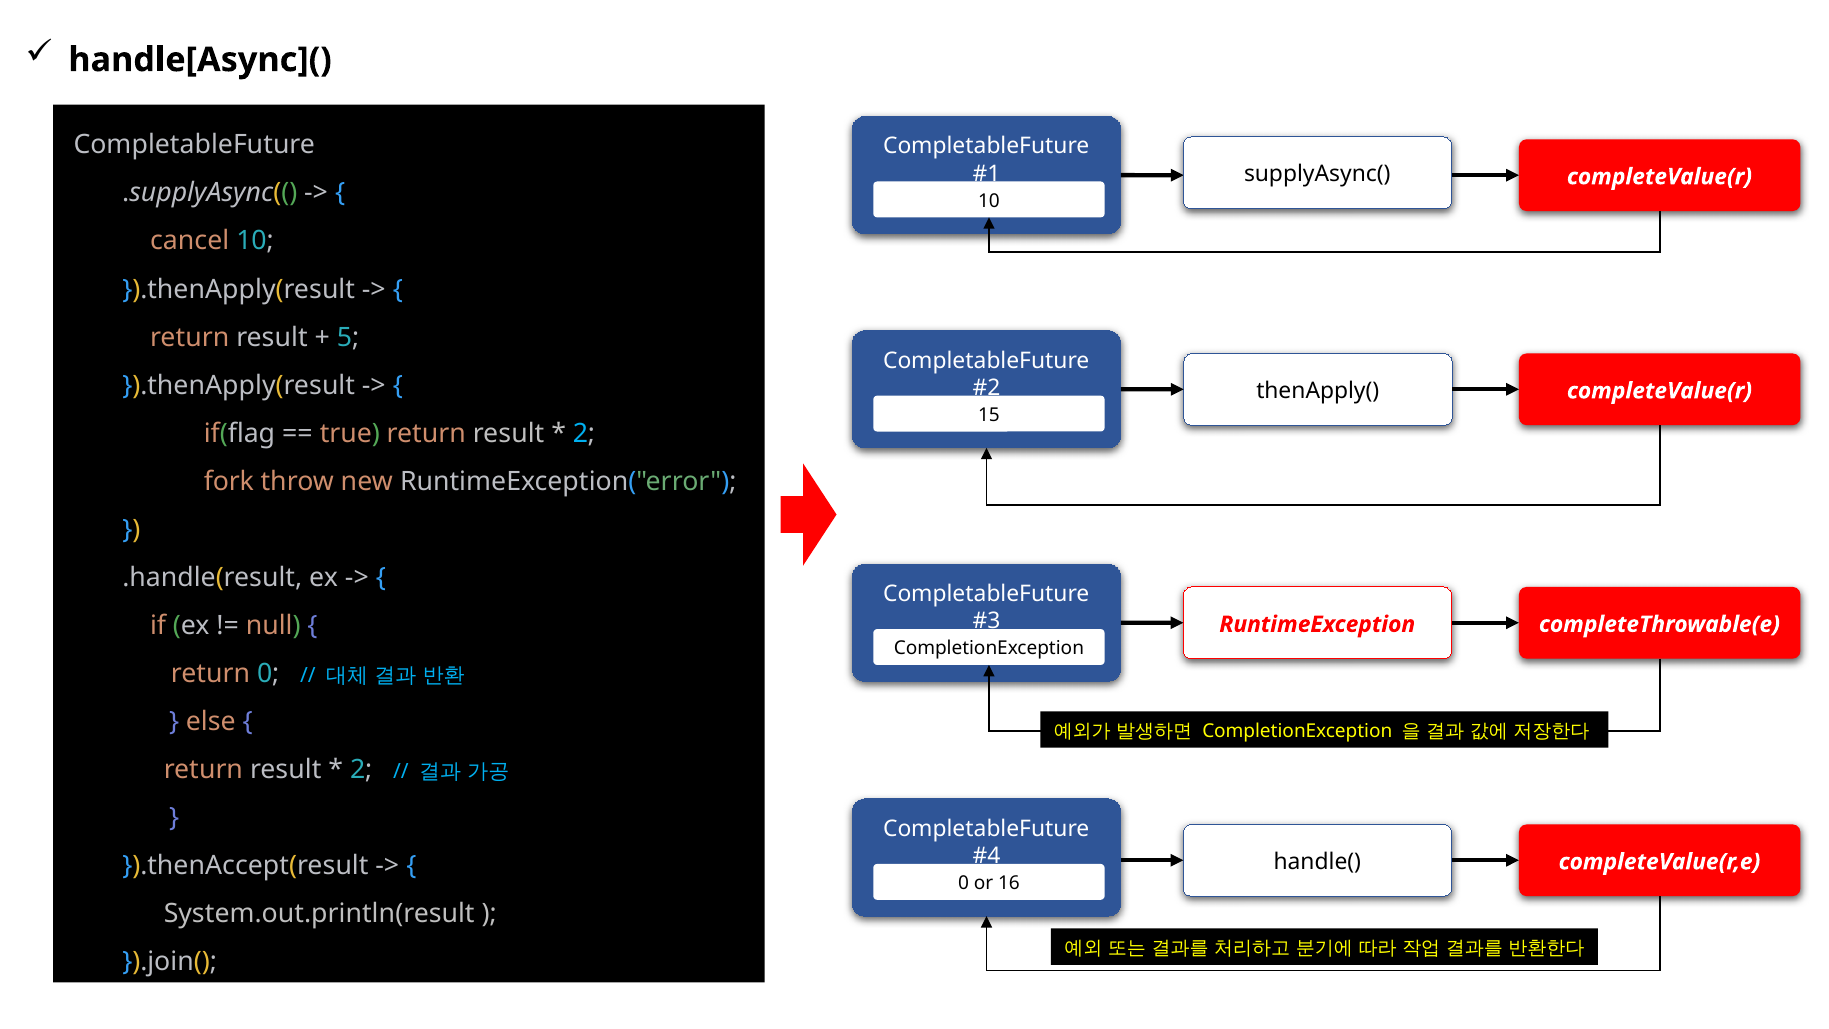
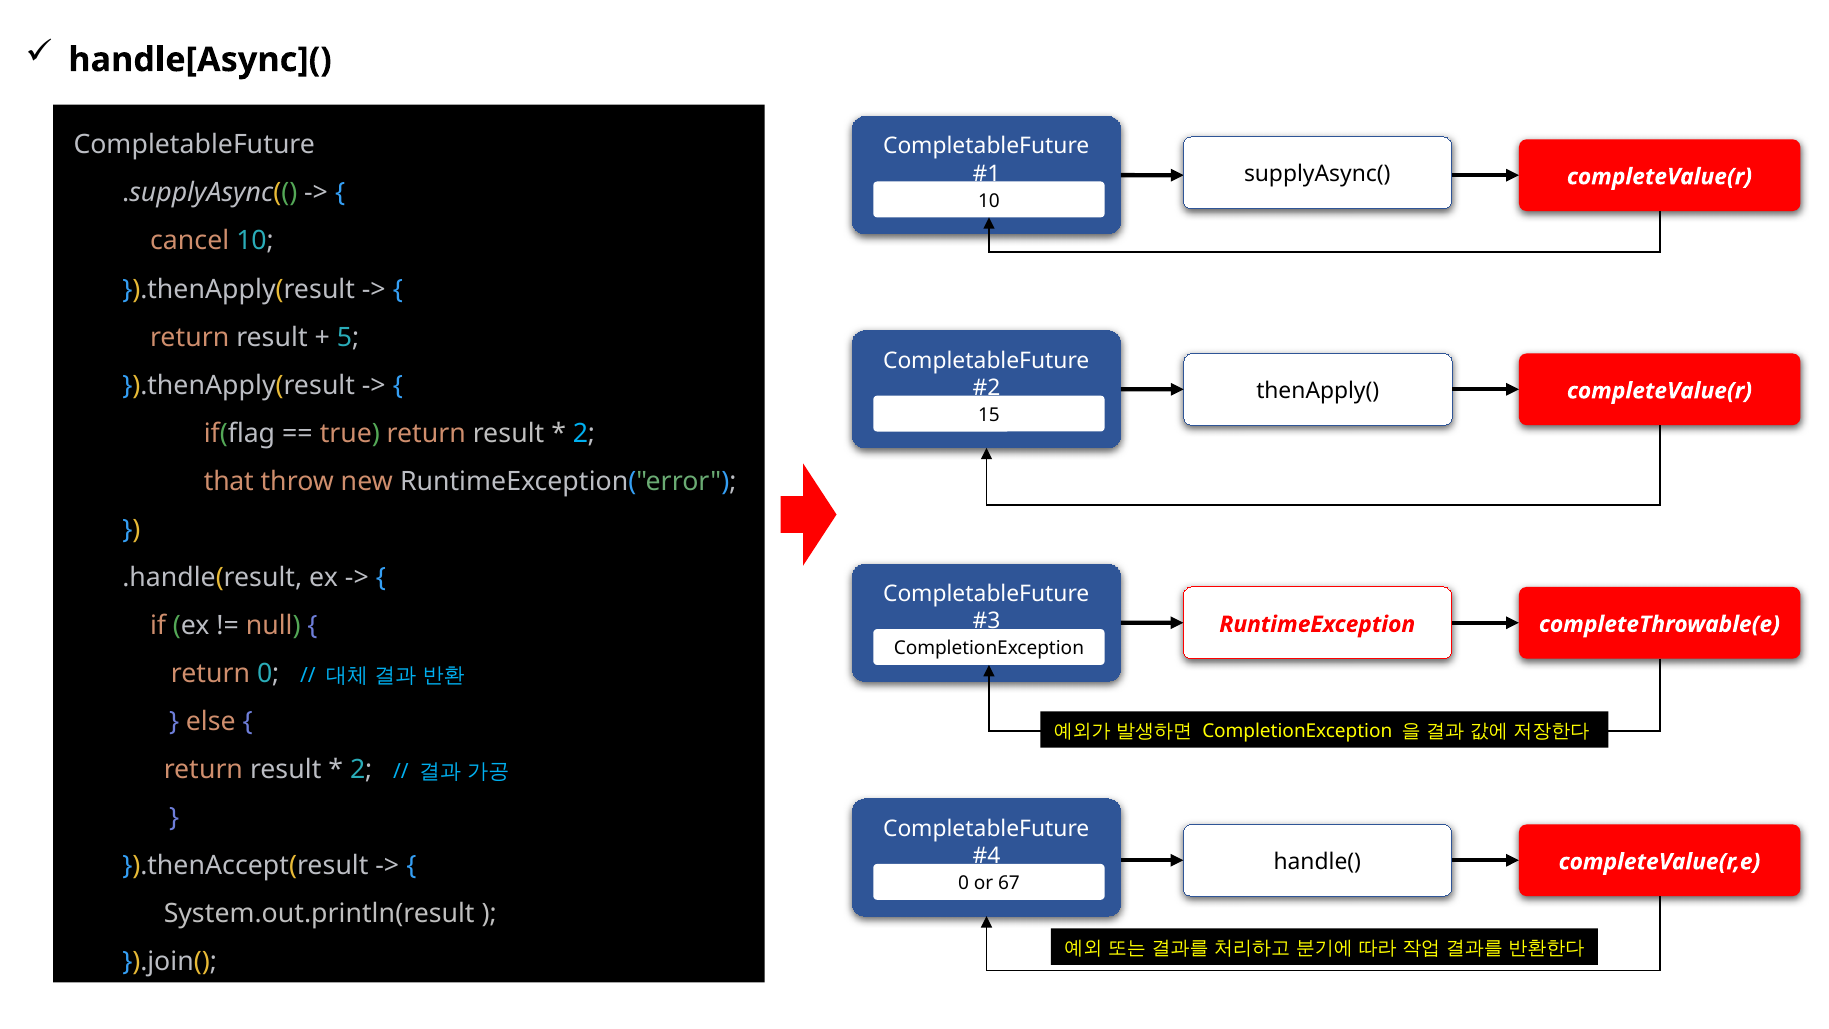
fork: fork -> that (229, 481)
16: 16 -> 67 (1009, 883)
